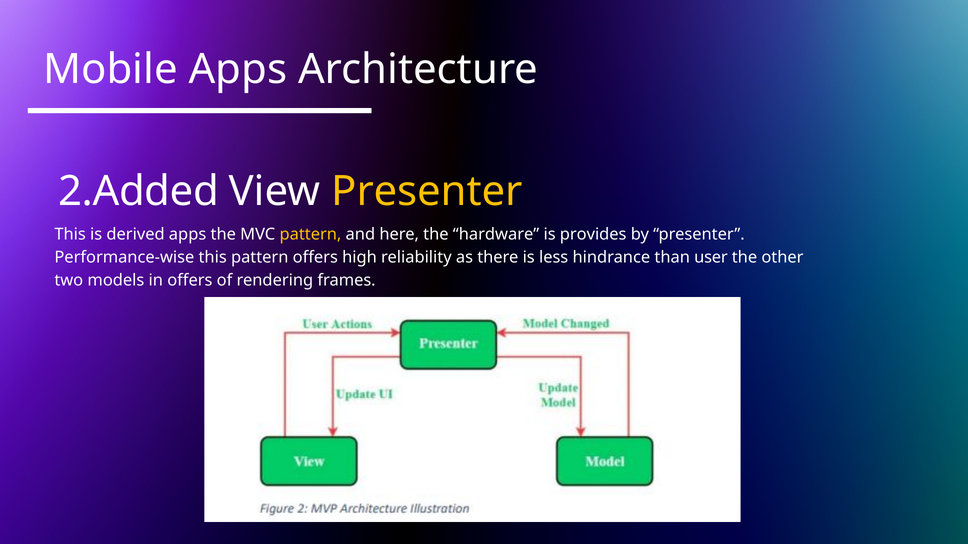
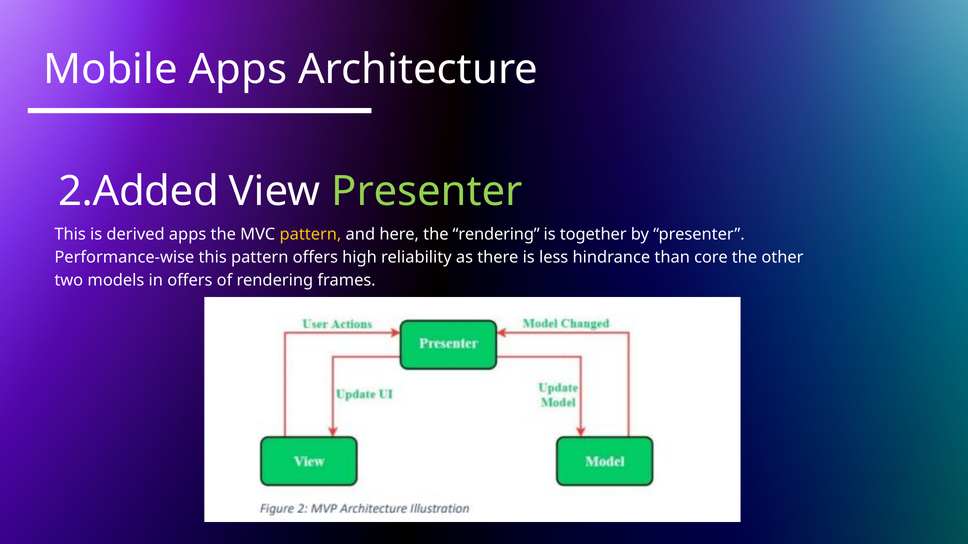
Presenter colour: yellow -> light green (427, 192)
the hardware: hardware -> rendering (496, 235)
provides: provides -> together (593, 235)
user: user -> core (711, 258)
